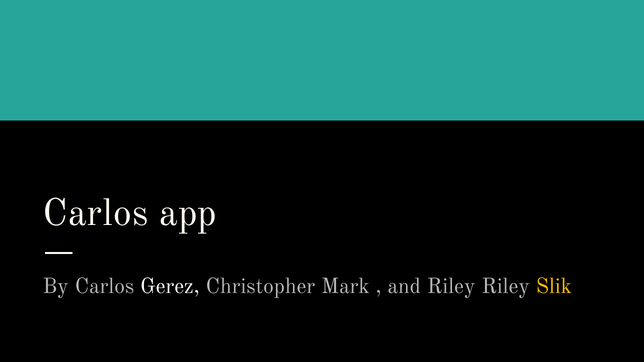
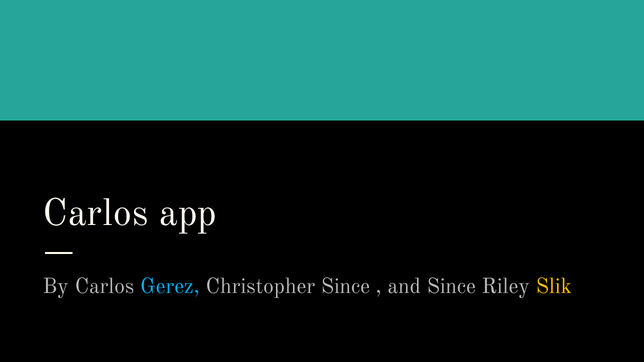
Gerez colour: white -> light blue (170, 286)
Christopher Mark: Mark -> Since (345, 286)
and Riley: Riley -> Since (451, 286)
